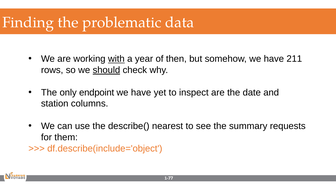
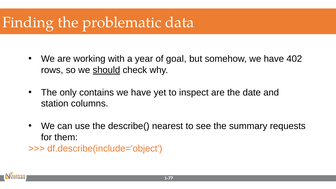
with underline: present -> none (116, 59)
then: then -> goal (176, 59)
211: 211 -> 402 (294, 59)
endpoint: endpoint -> contains (97, 92)
